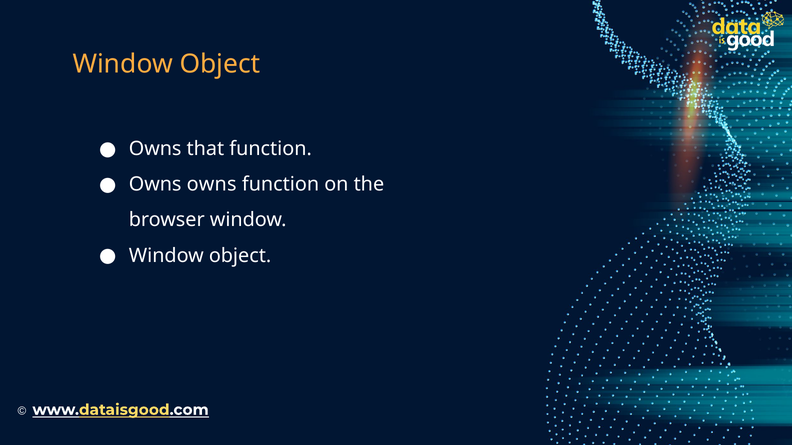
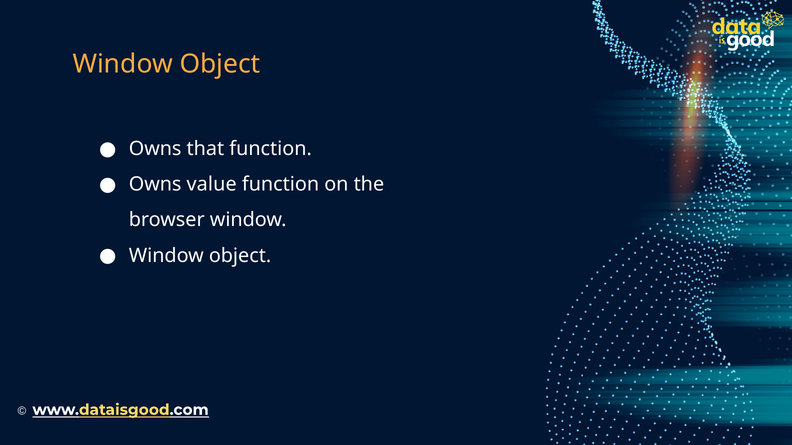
Owns owns: owns -> value (212, 185)
